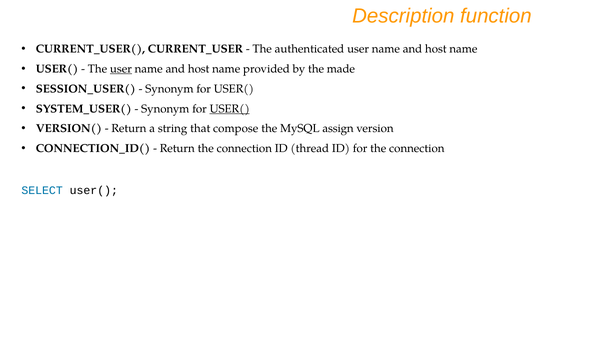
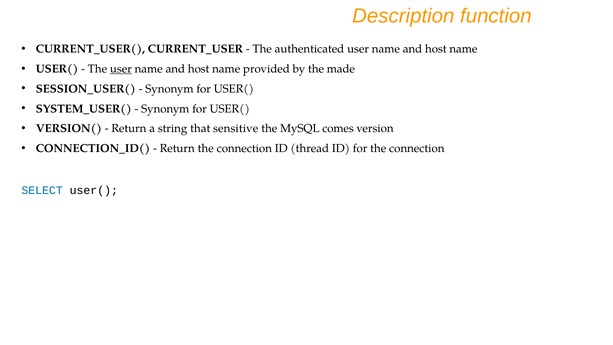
USER( underline: present -> none (230, 109)
compose: compose -> sensitive (236, 129)
assign: assign -> comes (338, 129)
